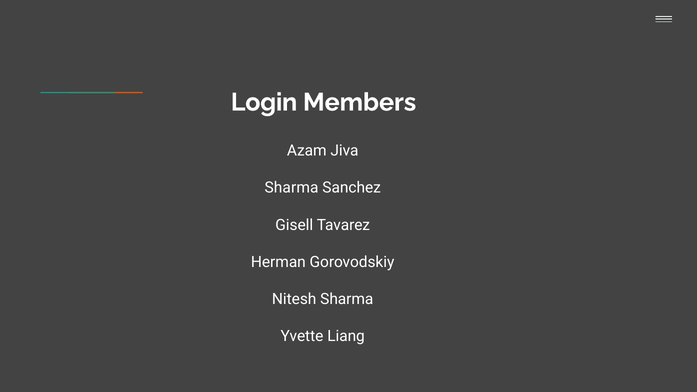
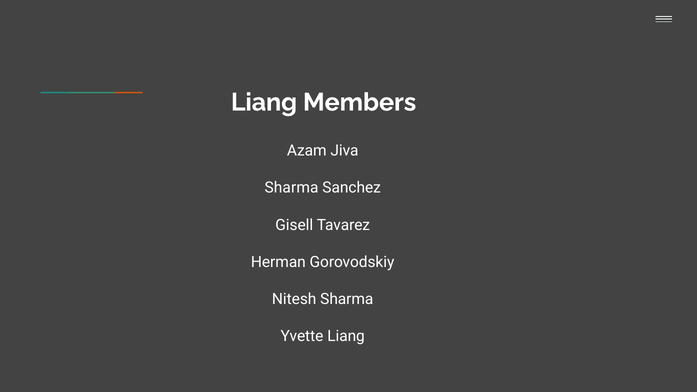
Login: Login -> Liang (264, 102)
